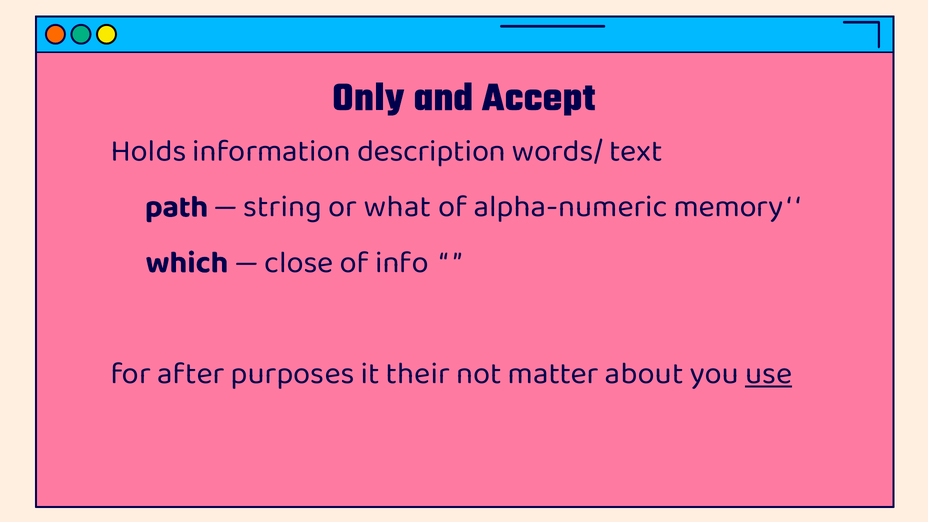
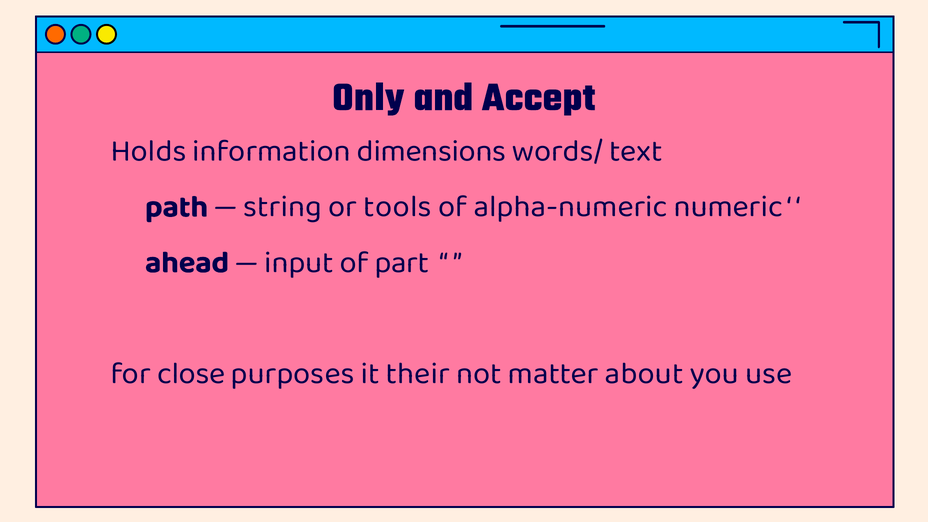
description: description -> dimensions (432, 151)
what: what -> tools (398, 206)
memory: memory -> numeric (728, 206)
which: which -> ahead (187, 262)
close: close -> input (299, 262)
info: info -> part (402, 262)
after: after -> close (191, 373)
use underline: present -> none (769, 373)
